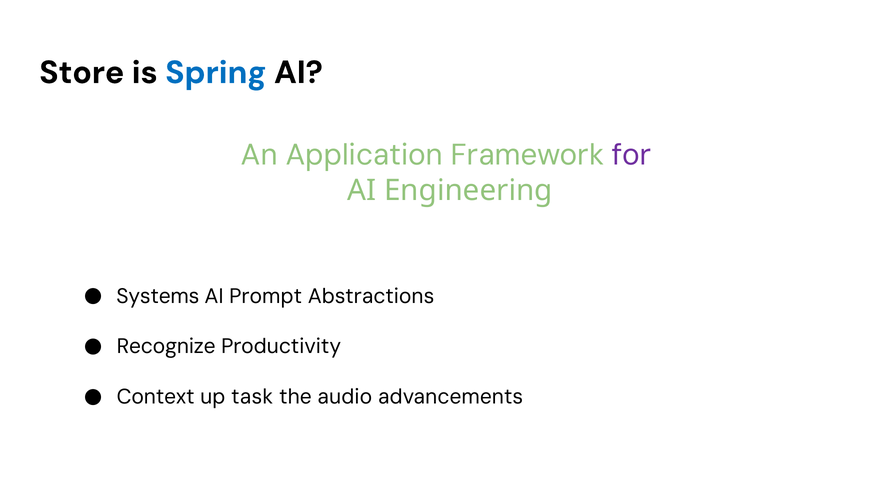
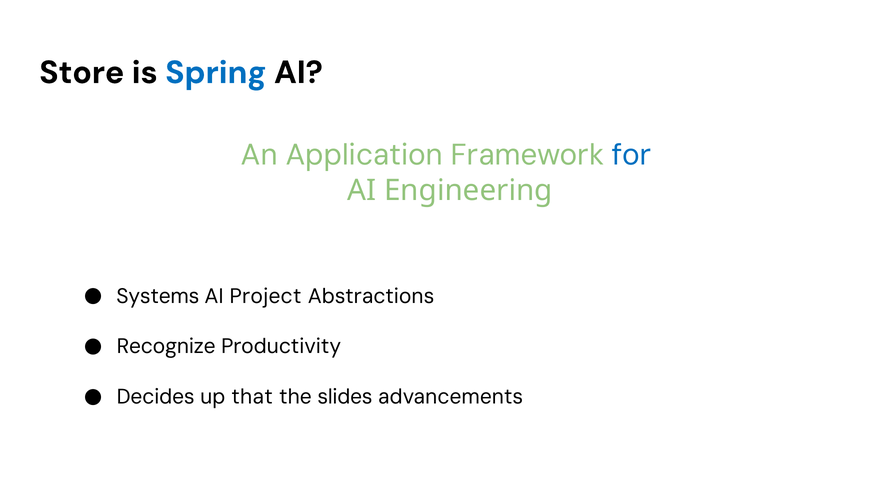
for colour: purple -> blue (632, 155)
Prompt: Prompt -> Project (266, 296)
Context: Context -> Decides (156, 397)
task: task -> that (252, 397)
audio: audio -> slides (345, 397)
